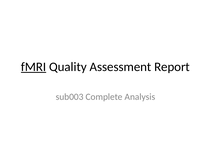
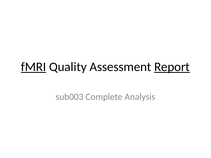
Report underline: none -> present (172, 67)
